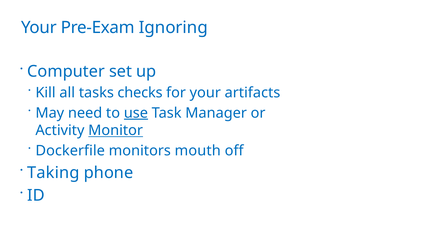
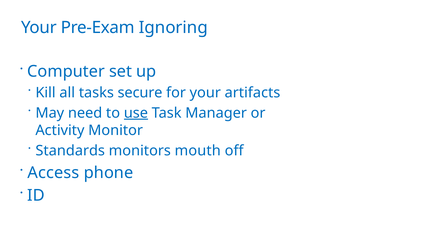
checks: checks -> secure (140, 93)
Monitor underline: present -> none (116, 131)
Dockerfile: Dockerfile -> Standards (70, 151)
Taking: Taking -> Access (53, 173)
